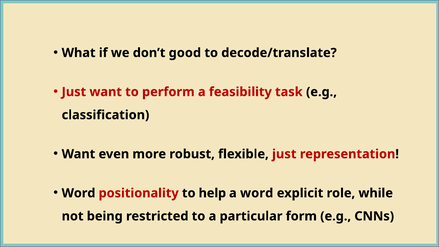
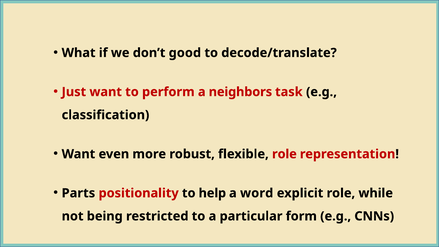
feasibility: feasibility -> neighbors (240, 92)
flexible just: just -> role (284, 154)
Word: Word -> Parts (78, 193)
